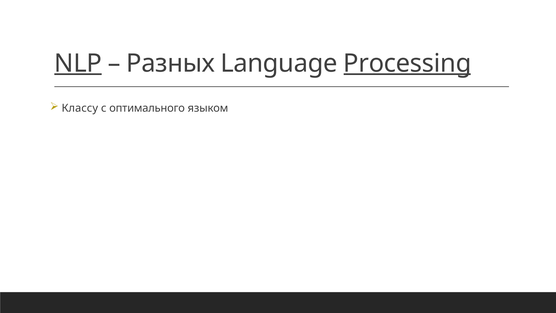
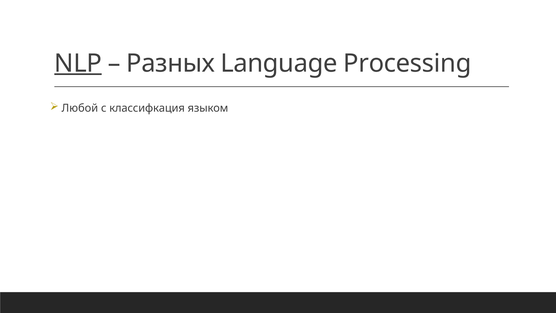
Processing underline: present -> none (407, 63)
Классу: Классу -> Любой (80, 108)
оптимального: оптимального -> классифкация (147, 108)
